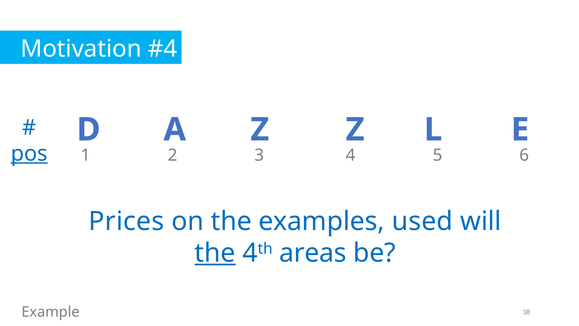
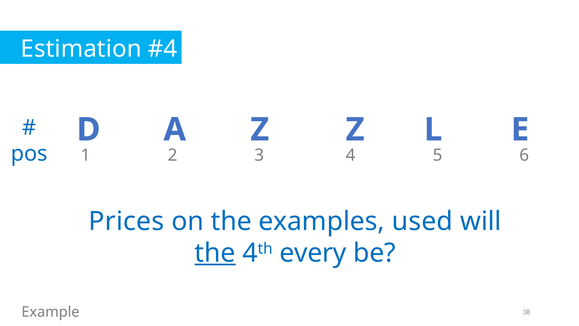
Motivation: Motivation -> Estimation (81, 49)
pos underline: present -> none (29, 154)
areas: areas -> every (313, 253)
